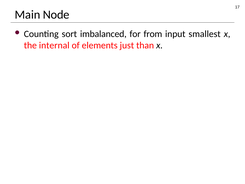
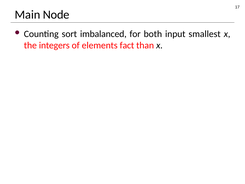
from: from -> both (153, 34)
internal: internal -> integers (54, 45)
just: just -> fact (127, 45)
